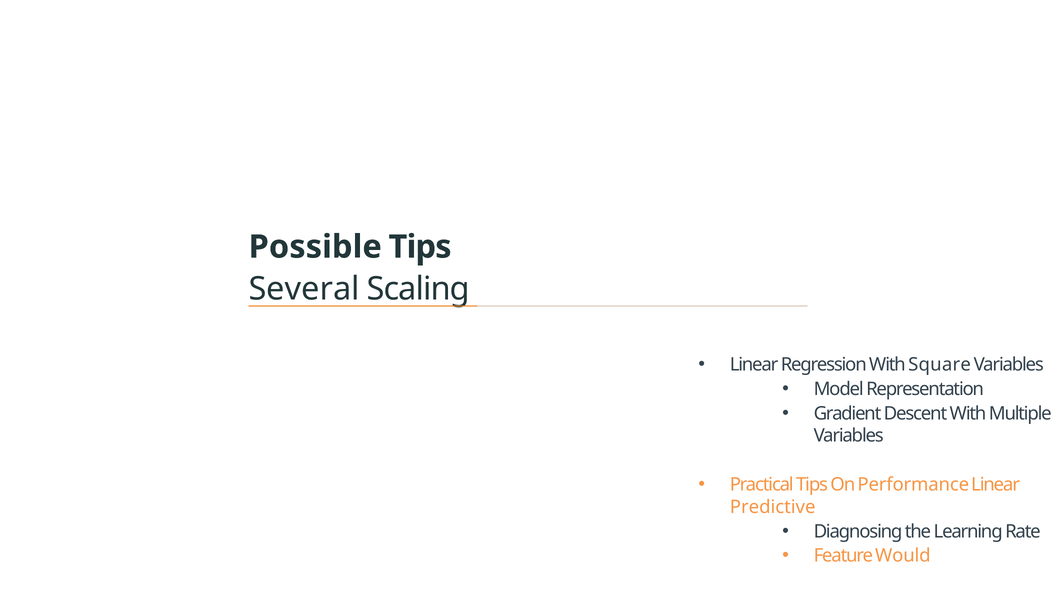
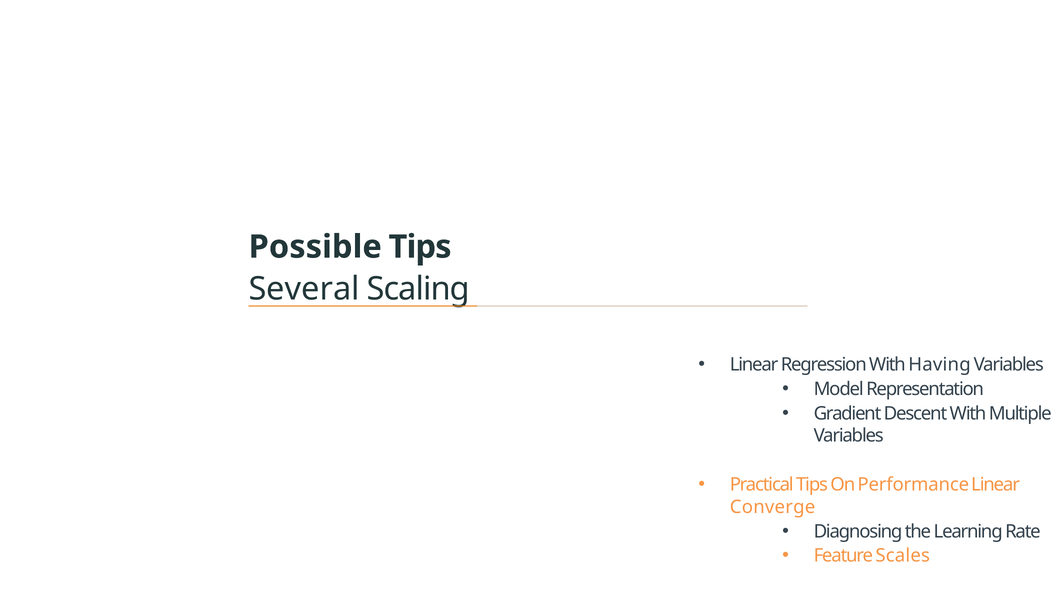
Square: Square -> Having (940, 364)
Predictive: Predictive -> Converge (773, 507)
Would: Would -> Scales (903, 556)
